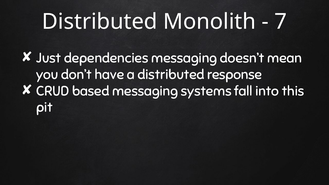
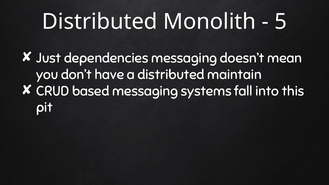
7: 7 -> 5 (281, 22)
response: response -> maintain (234, 75)
